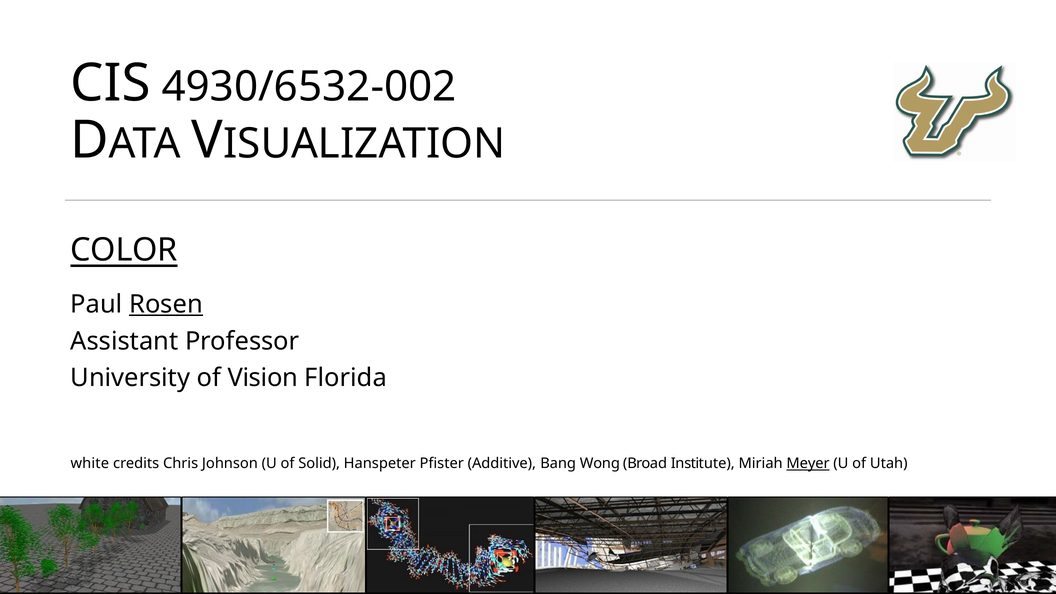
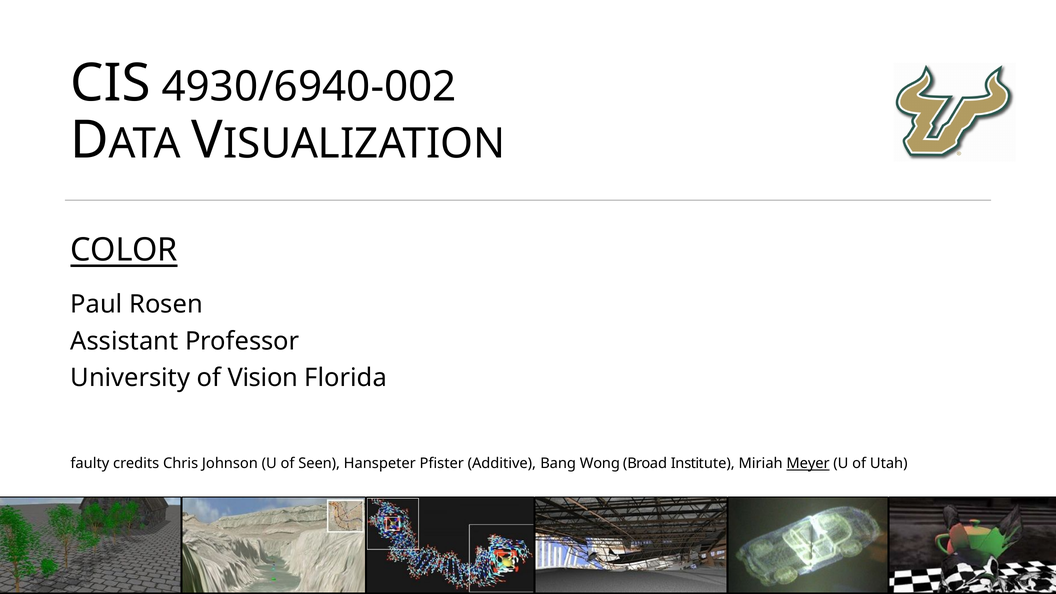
4930/6532-002: 4930/6532-002 -> 4930/6940-002 (309, 87)
Rosen underline: present -> none (166, 304)
white: white -> faulty (90, 464)
Solid: Solid -> Seen (319, 464)
